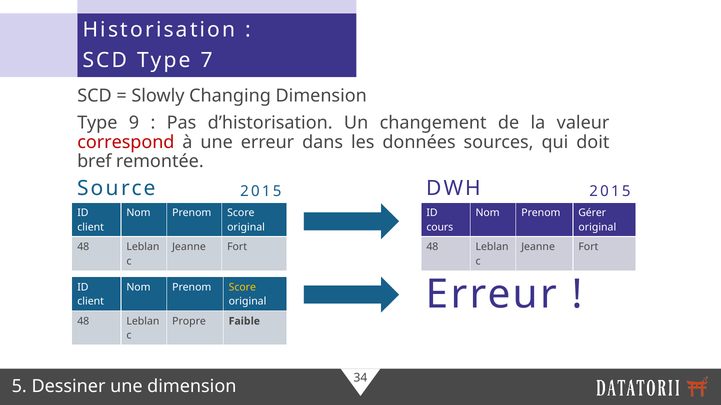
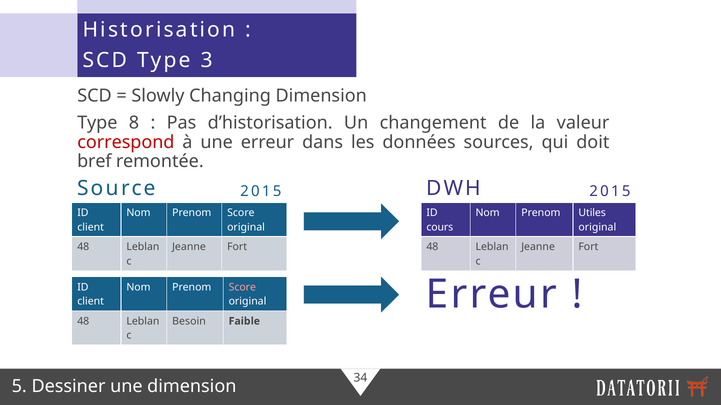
7: 7 -> 3 (207, 60)
9: 9 -> 8 (134, 123)
Gérer: Gérer -> Utiles (592, 213)
Score colour: yellow -> pink (242, 287)
Propre: Propre -> Besoin (189, 322)
